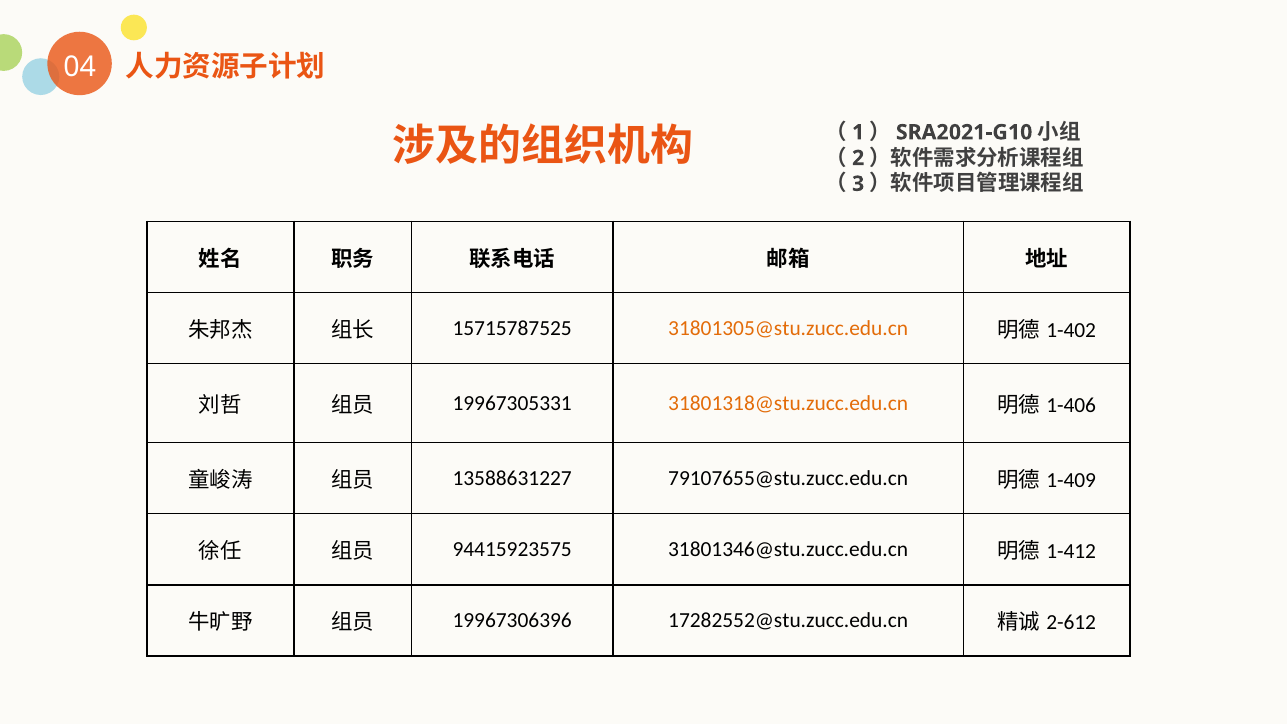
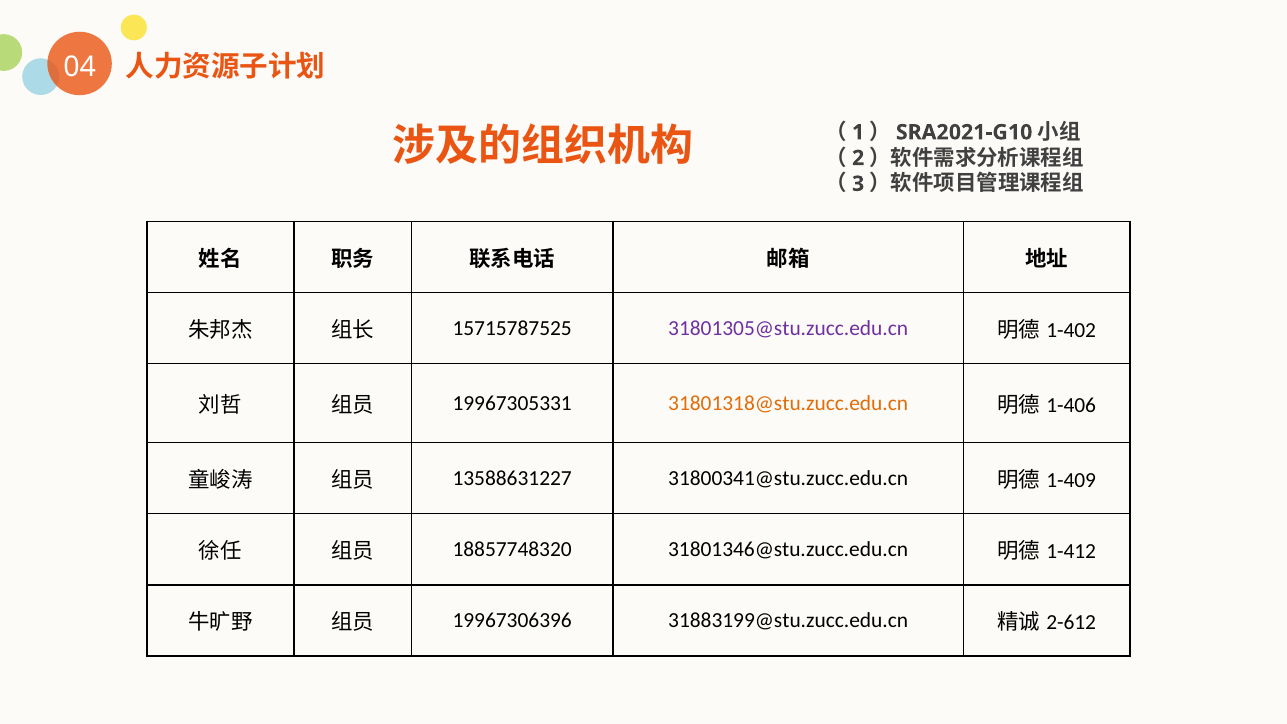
31801305@stu.zucc.edu.cn colour: orange -> purple (788, 328)
79107655@stu.zucc.edu.cn: 79107655@stu.zucc.edu.cn -> 31800341@stu.zucc.edu.cn (788, 478)
94415923575: 94415923575 -> 18857748320 (512, 549)
17282552@stu.zucc.edu.cn: 17282552@stu.zucc.edu.cn -> 31883199@stu.zucc.edu.cn (788, 620)
